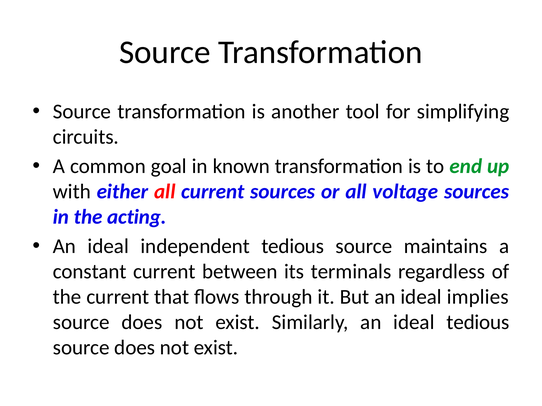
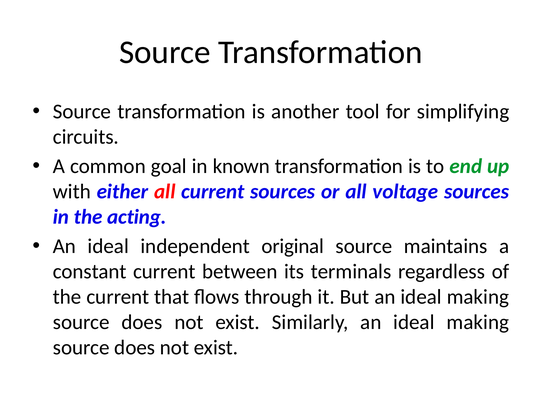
independent tedious: tedious -> original (293, 247)
But an ideal implies: implies -> making (478, 297)
Similarly an ideal tedious: tedious -> making (478, 323)
